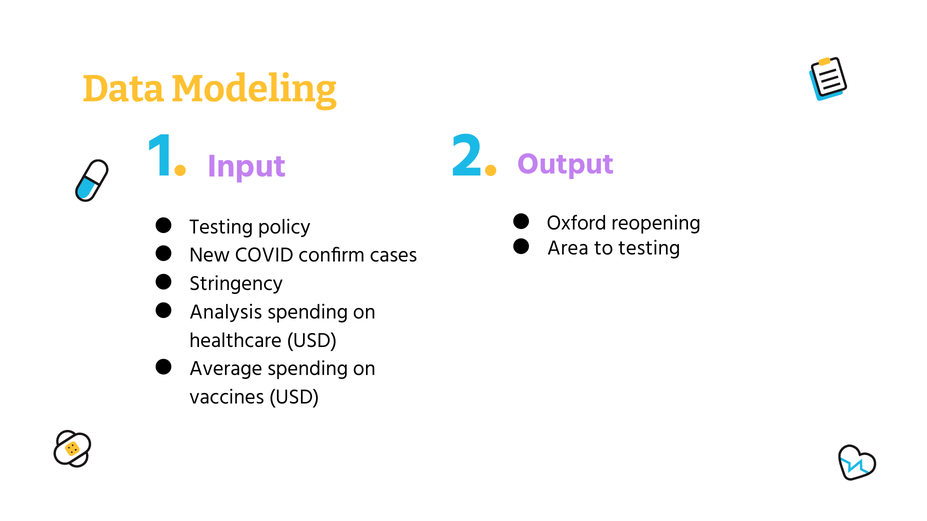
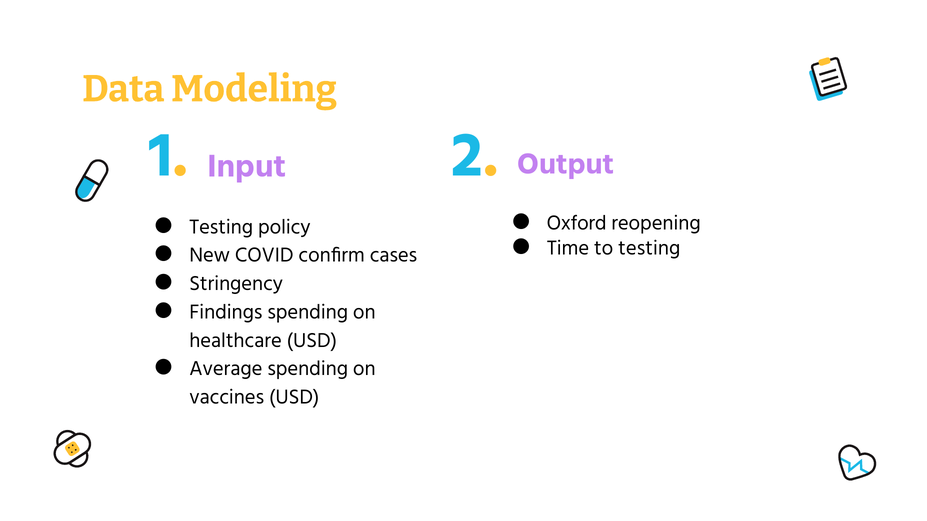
Area: Area -> Time (568, 248)
Analysis: Analysis -> Findings (226, 312)
